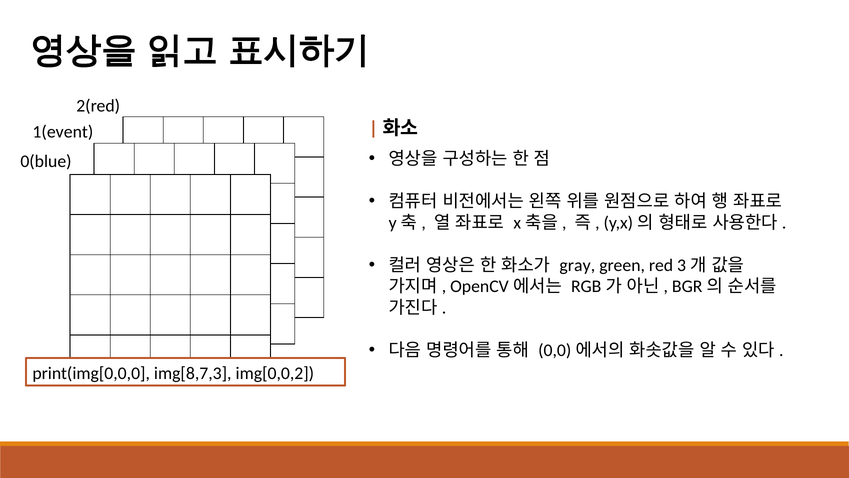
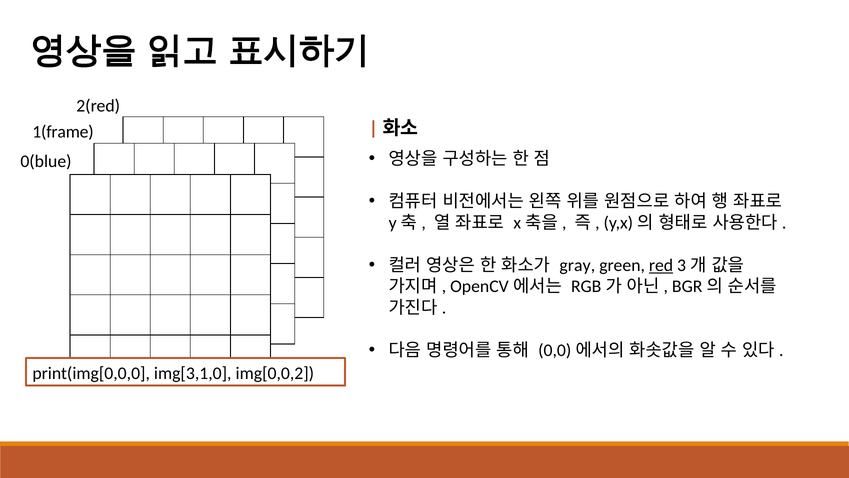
1(event: 1(event -> 1(frame (63, 132)
red underline: none -> present (661, 265)
img[8,7,3: img[8,7,3 -> img[3,1,0 (193, 373)
